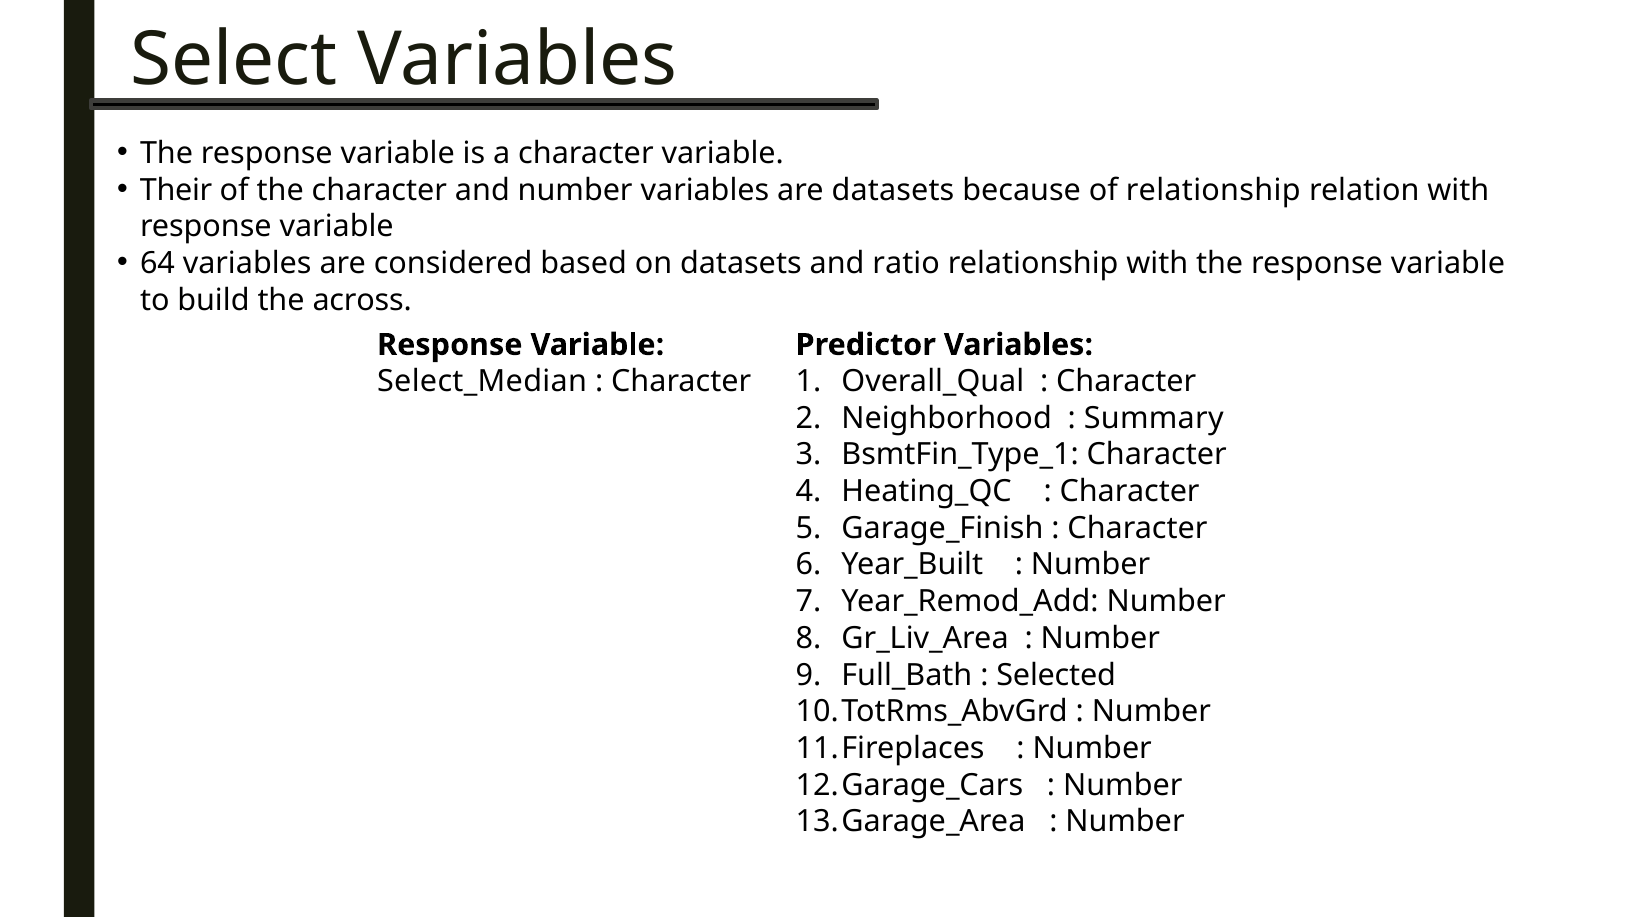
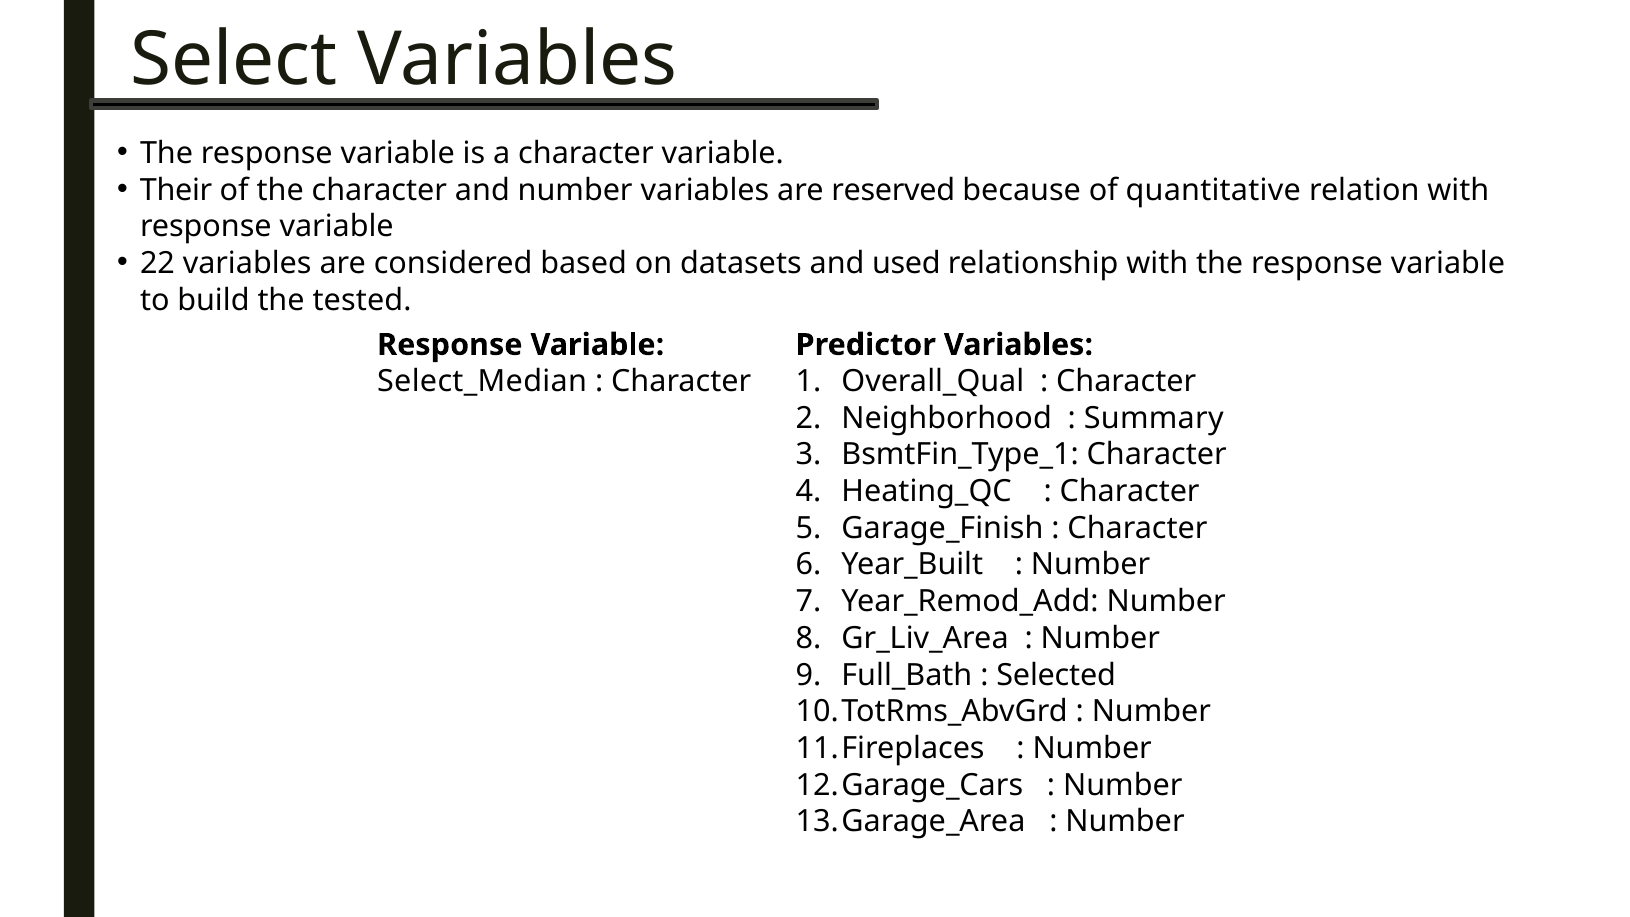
are datasets: datasets -> reserved (893, 190)
of relationship: relationship -> quantitative (1213, 190)
64: 64 -> 22 (157, 263)
ratio: ratio -> used (906, 263)
across: across -> tested (362, 300)
